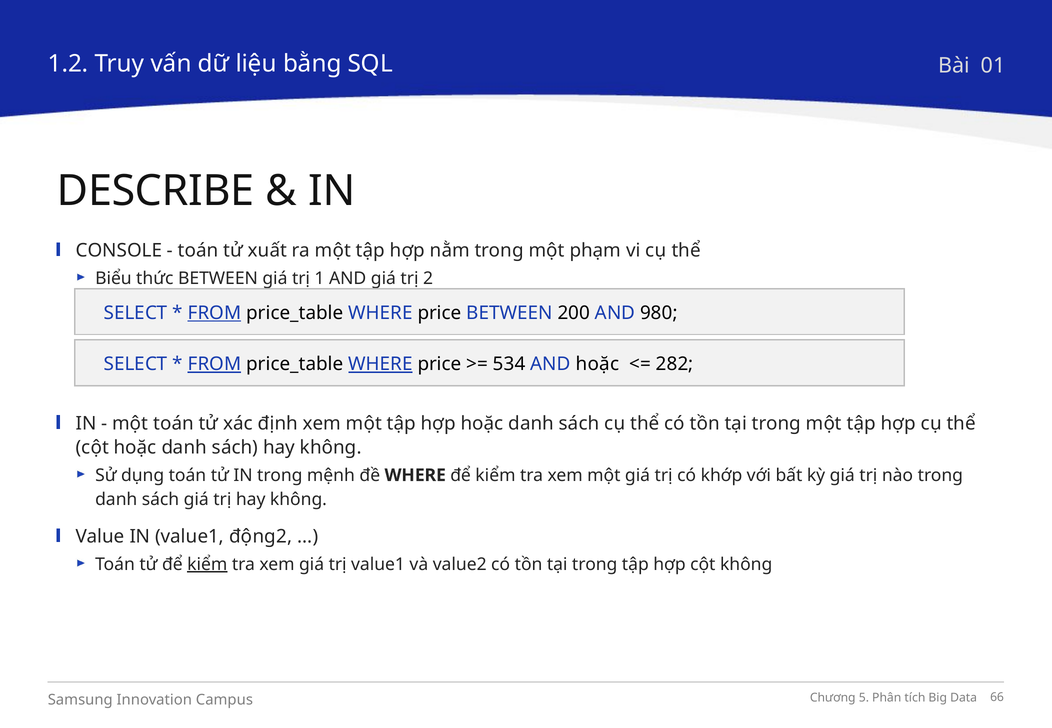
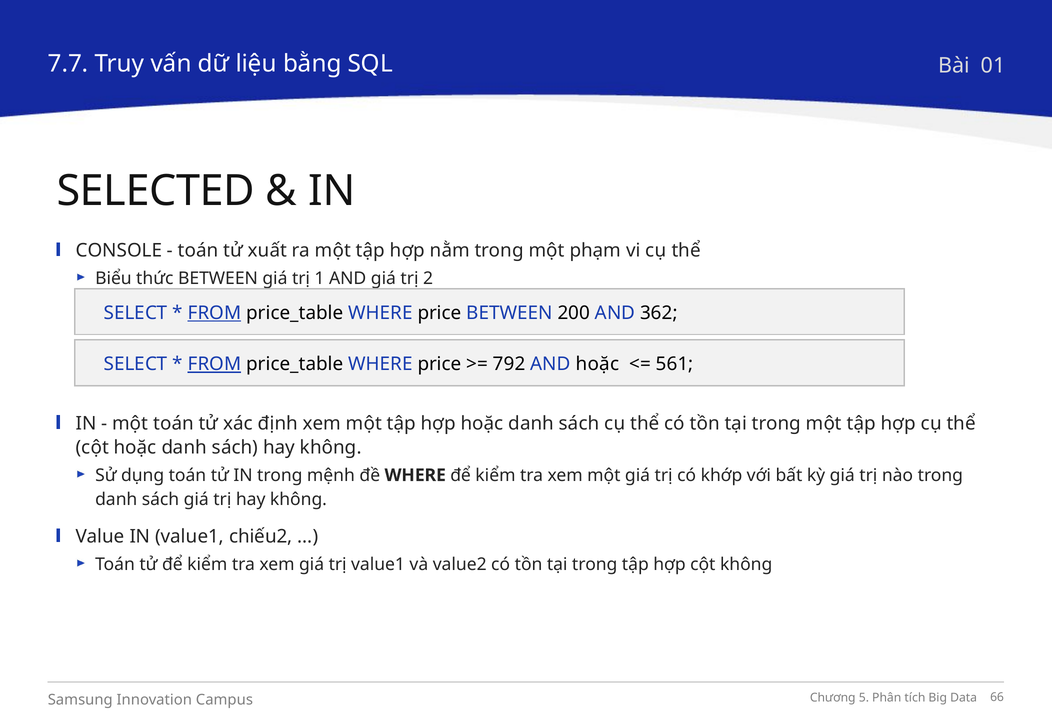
1.2: 1.2 -> 7.7 (68, 64)
DESCRIBE: DESCRIBE -> SELECTED (156, 191)
980: 980 -> 362 (659, 313)
WHERE underline: present -> none (380, 364)
534: 534 -> 792 (509, 364)
282: 282 -> 561 (675, 364)
động2: động2 -> chiếu2 (261, 537)
kiểm underline: present -> none (207, 564)
